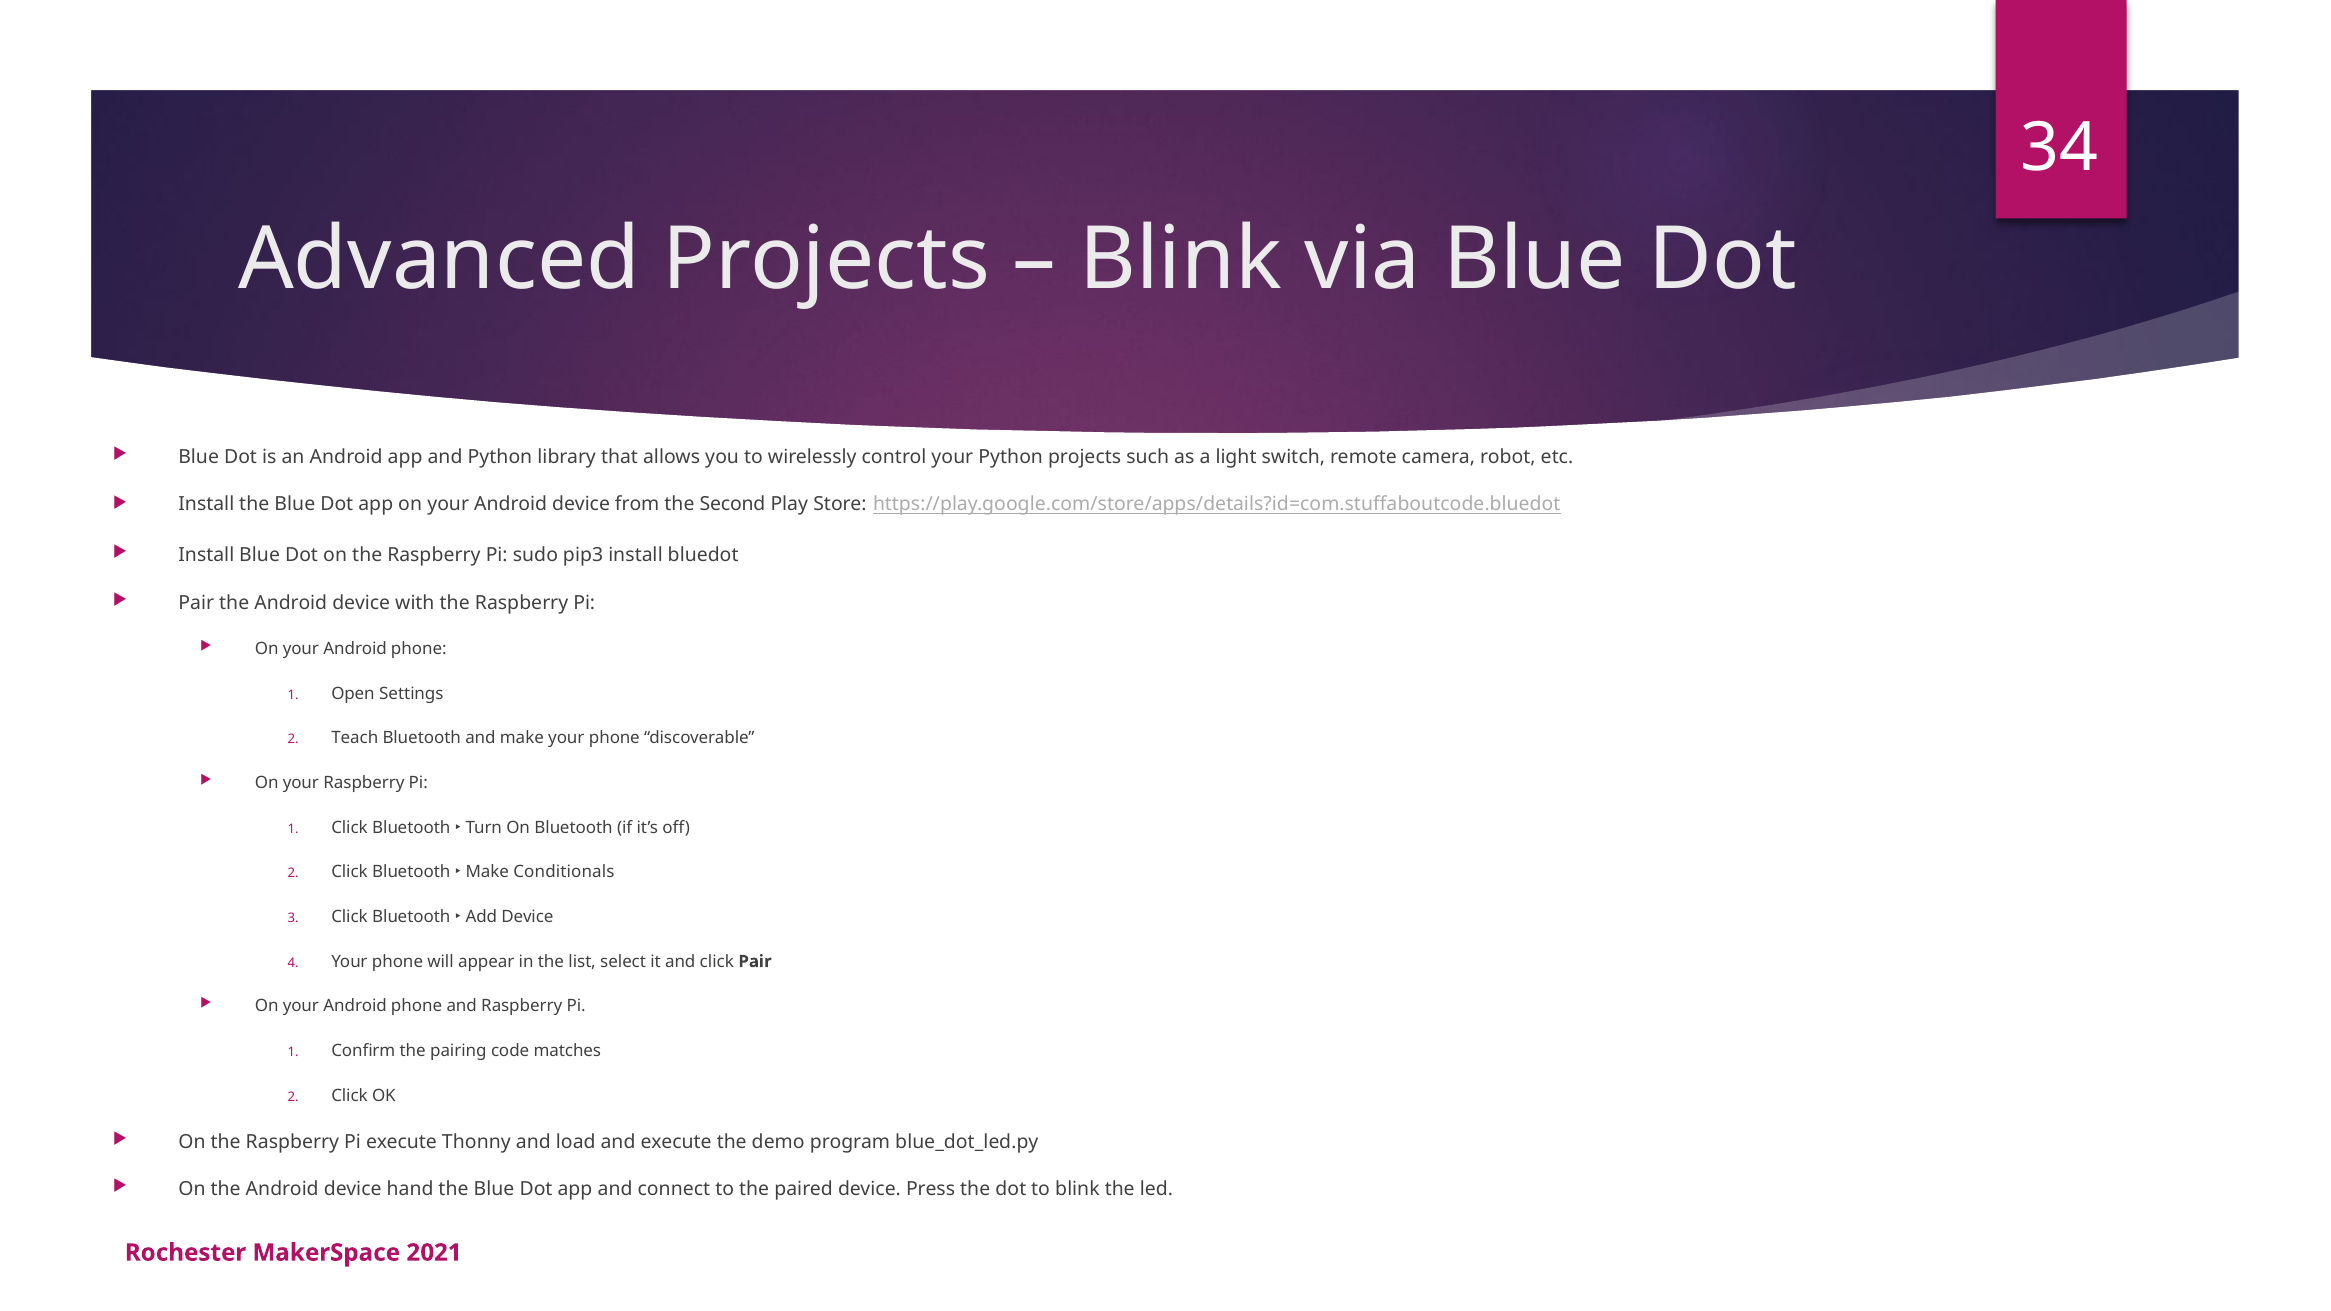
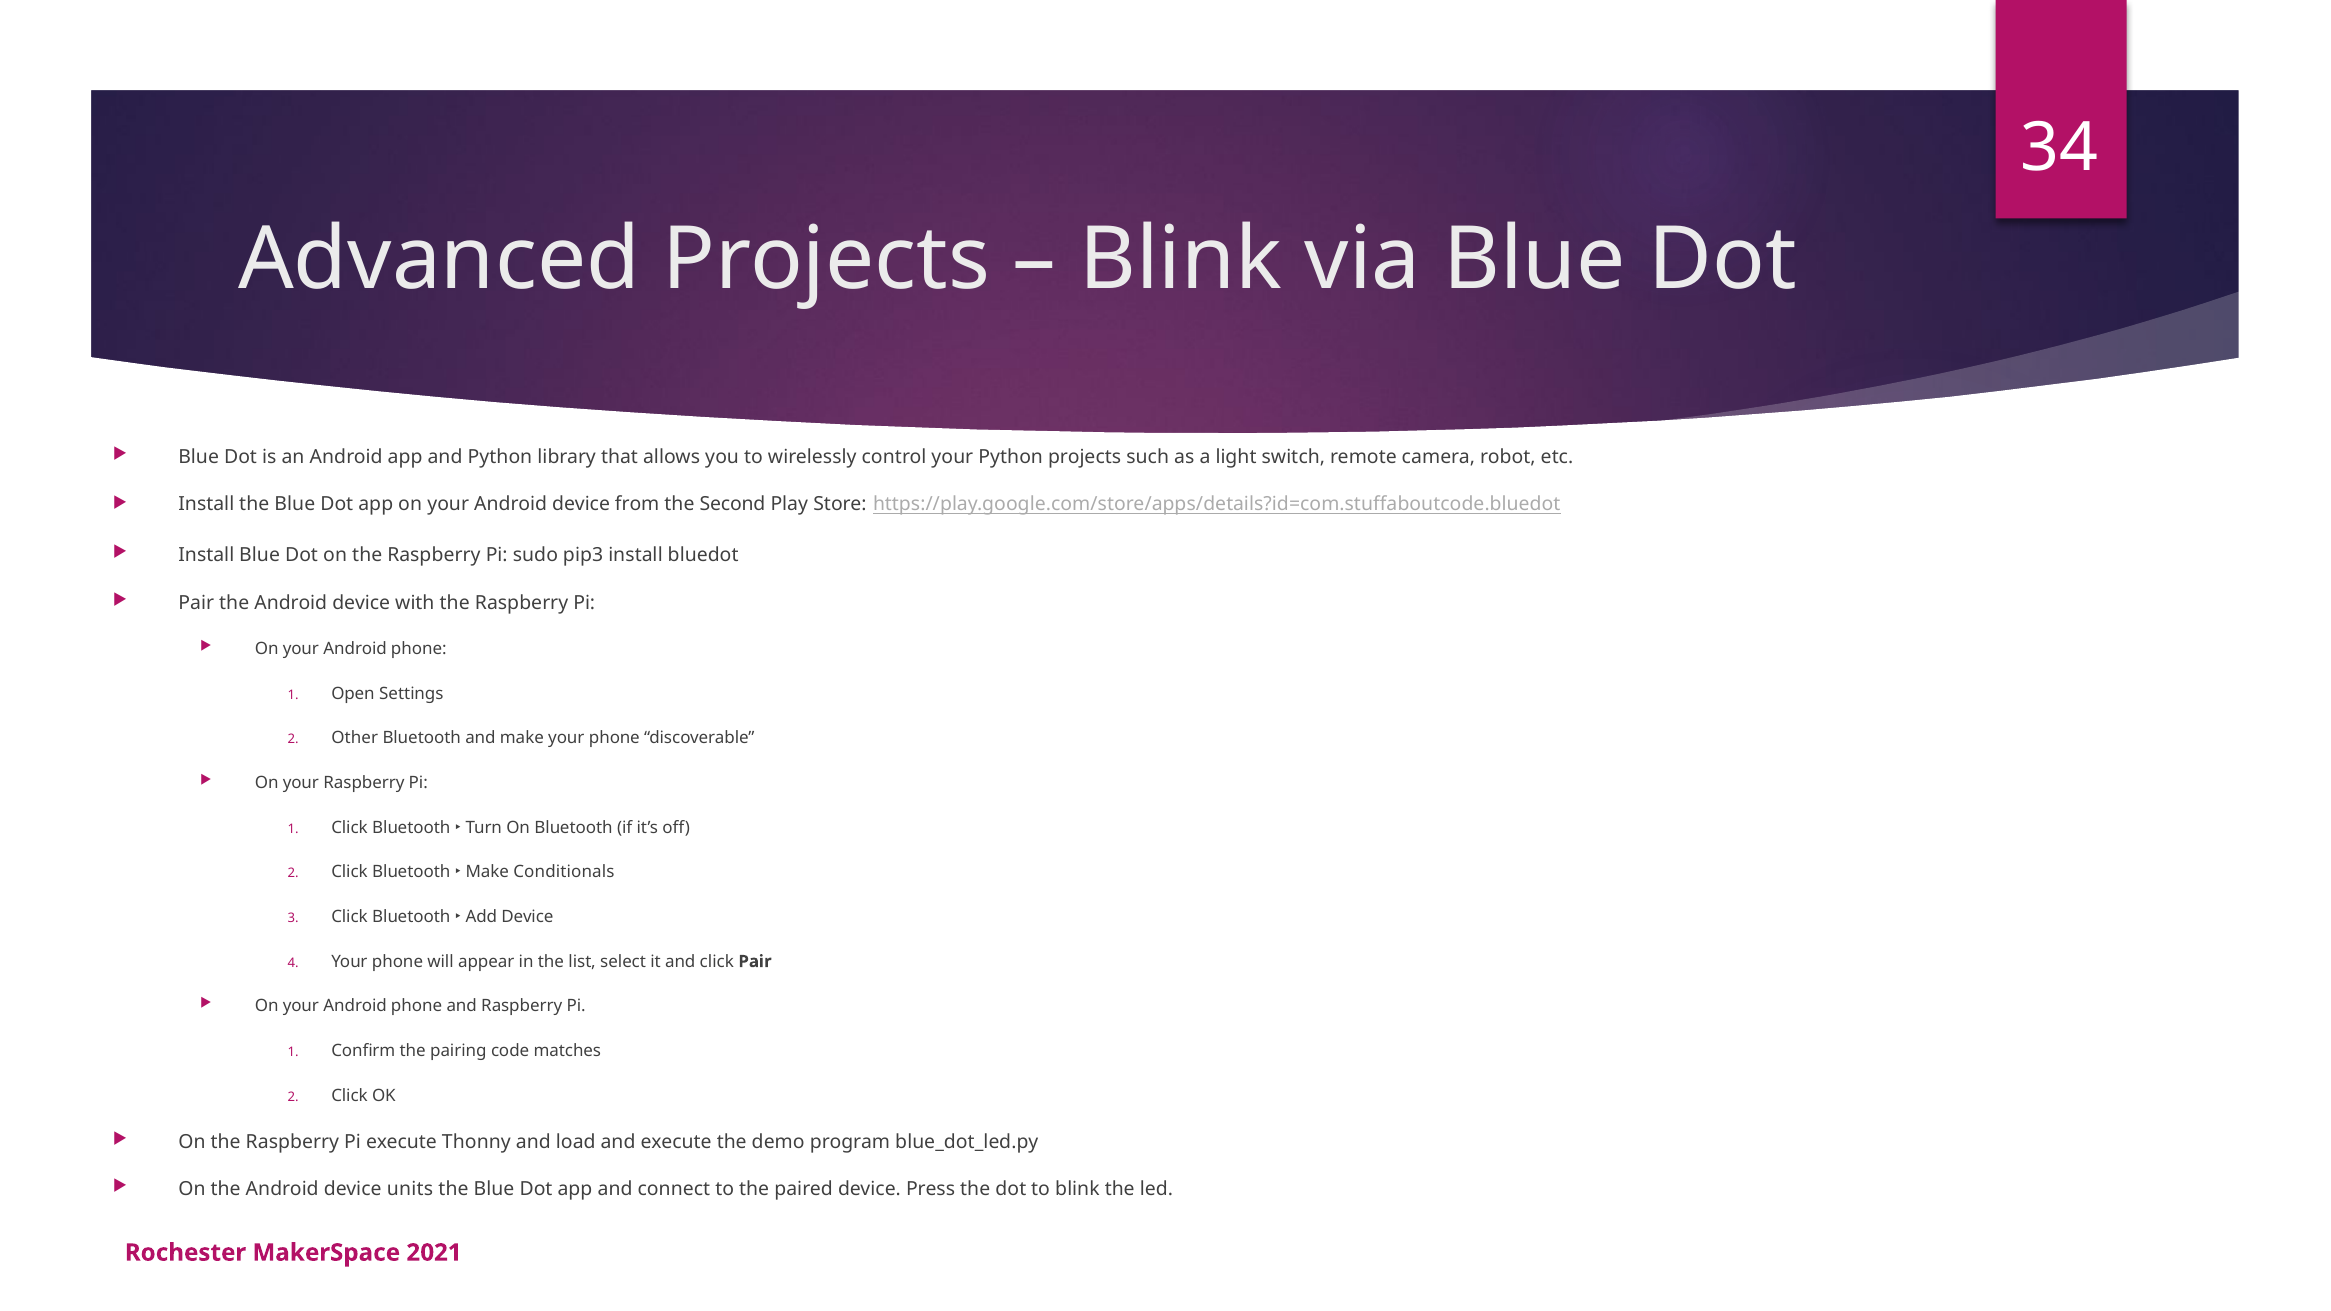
Teach: Teach -> Other (355, 738)
hand: hand -> units (410, 1189)
